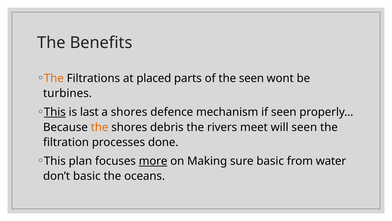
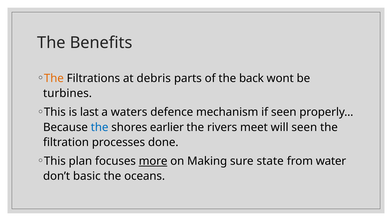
placed: placed -> debris (154, 78)
the seen: seen -> back (251, 78)
This underline: present -> none (55, 112)
a shores: shores -> waters (129, 112)
the colour: orange -> blue (100, 127)
debris: debris -> earlier (167, 127)
sure basic: basic -> state (270, 161)
